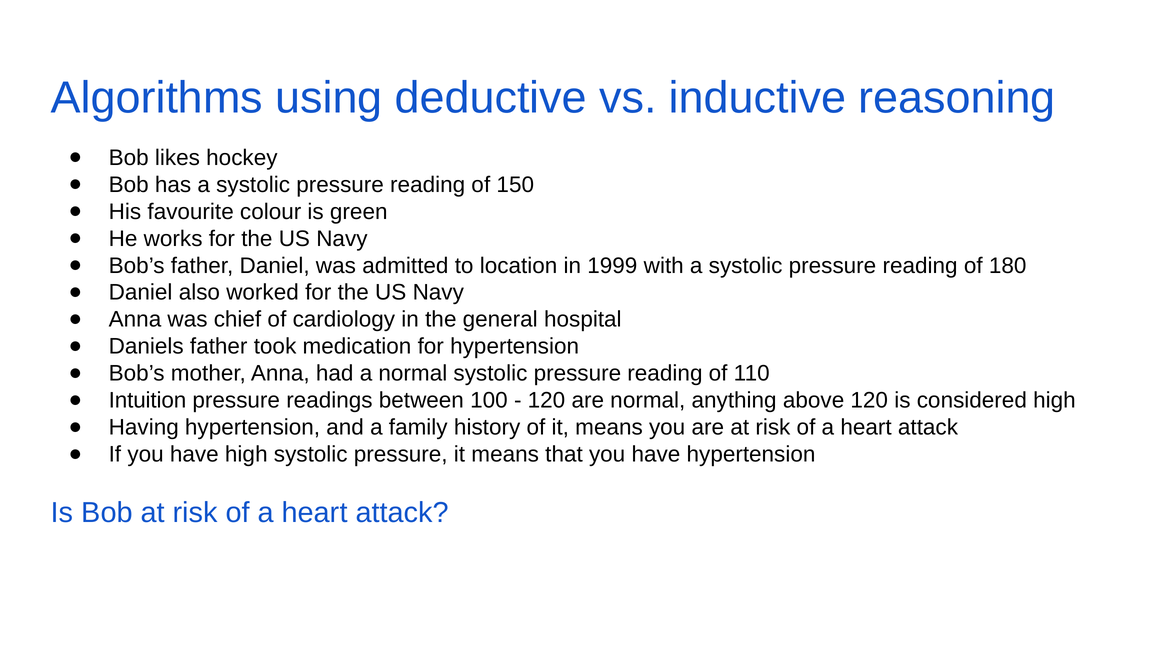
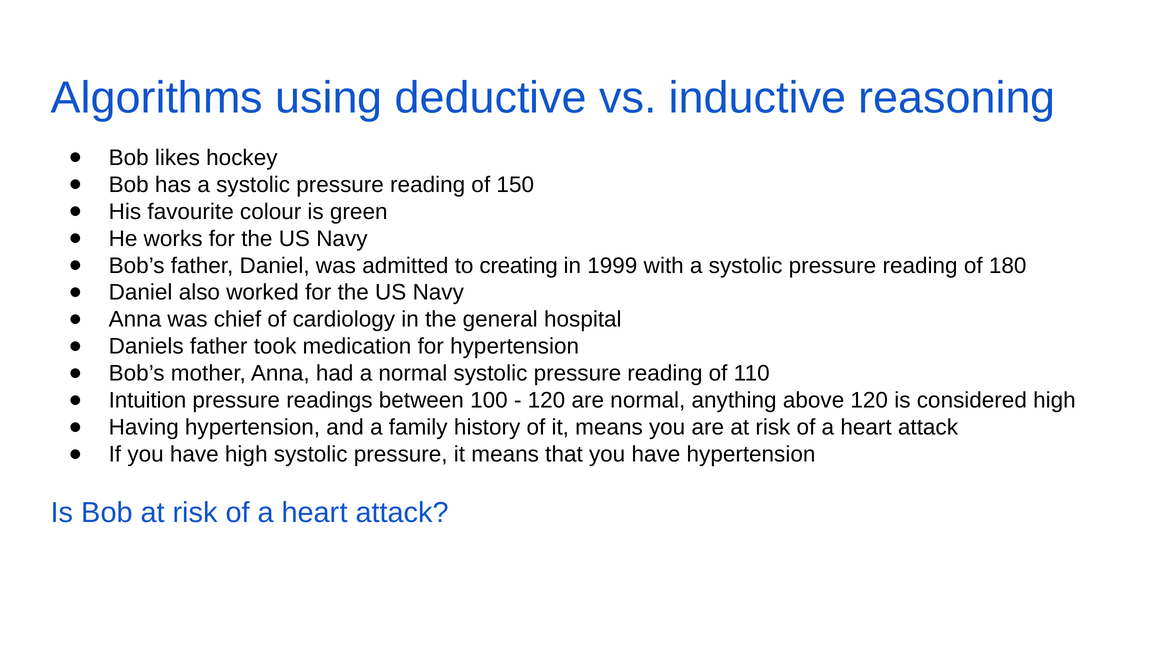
location: location -> creating (519, 266)
